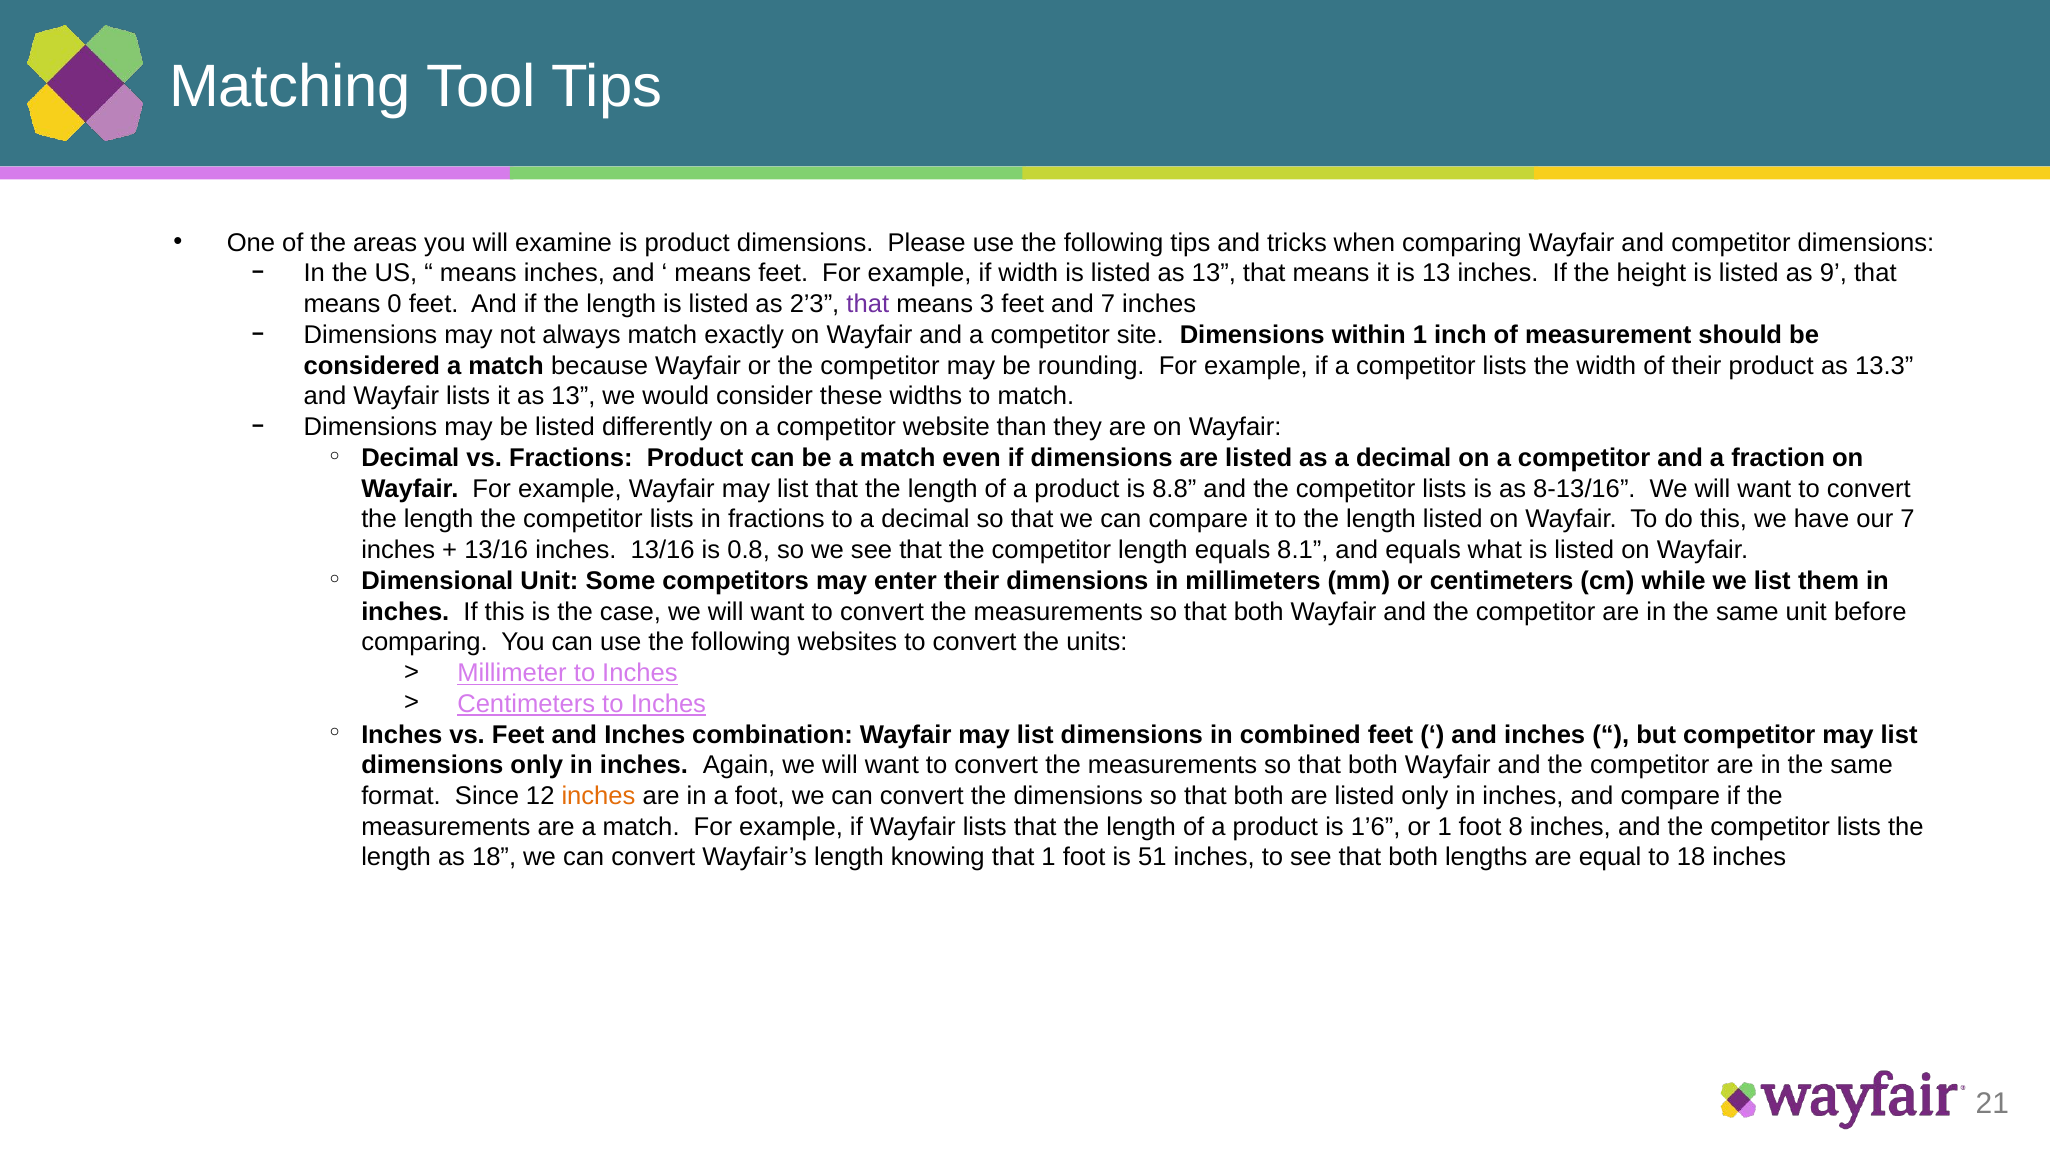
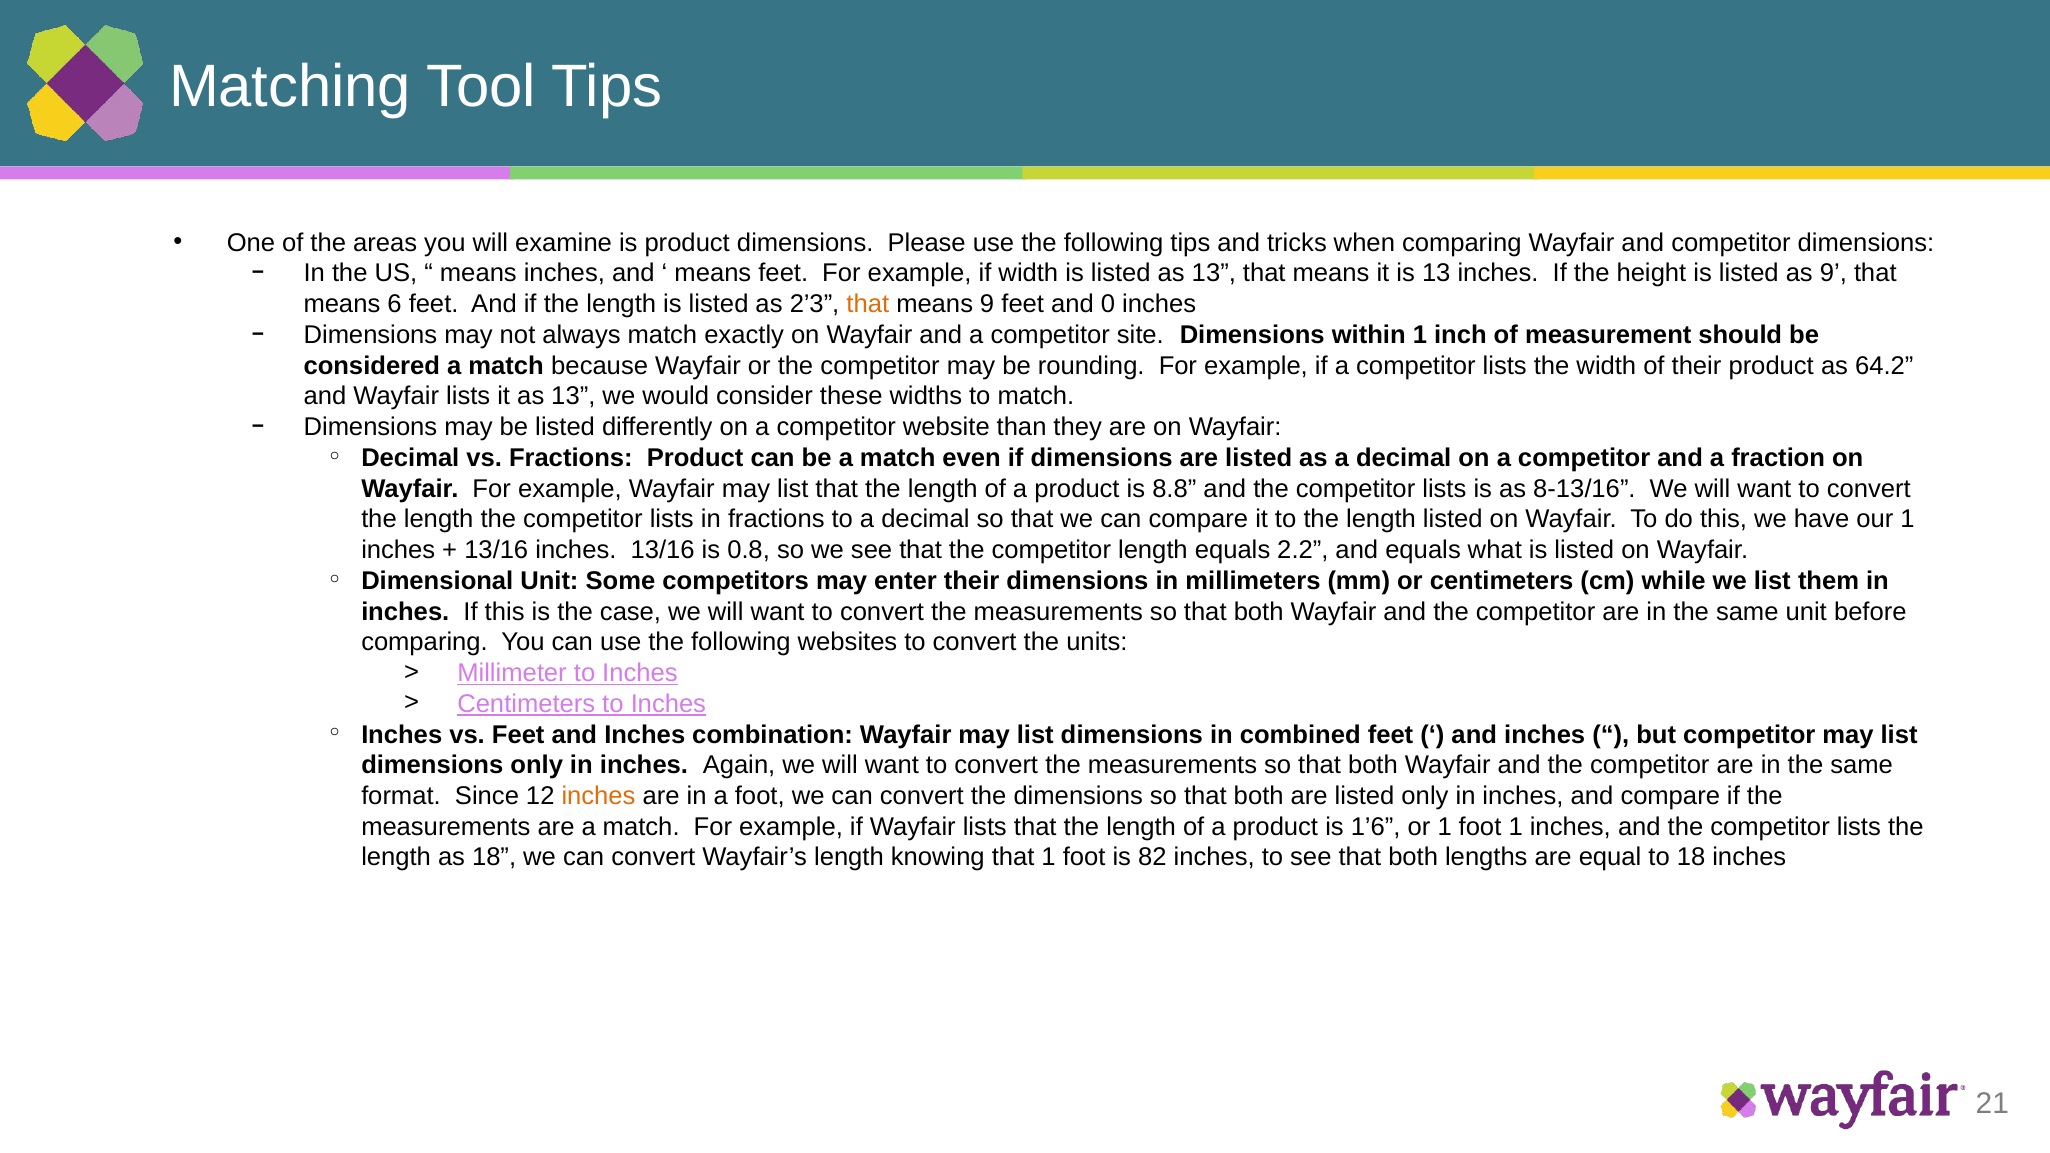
0: 0 -> 6 (394, 304)
that colour: purple -> orange (868, 304)
means 3: 3 -> 9 (987, 304)
and 7: 7 -> 0 (1108, 304)
13.3: 13.3 -> 64.2 (1884, 366)
our 7: 7 -> 1 (1907, 519)
8.1: 8.1 -> 2.2 (1303, 550)
foot 8: 8 -> 1 (1516, 827)
51: 51 -> 82 (1152, 858)
